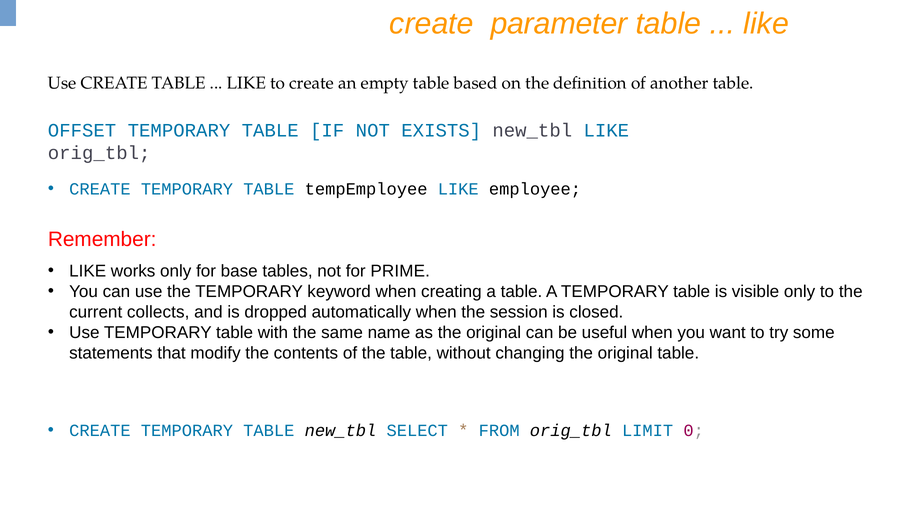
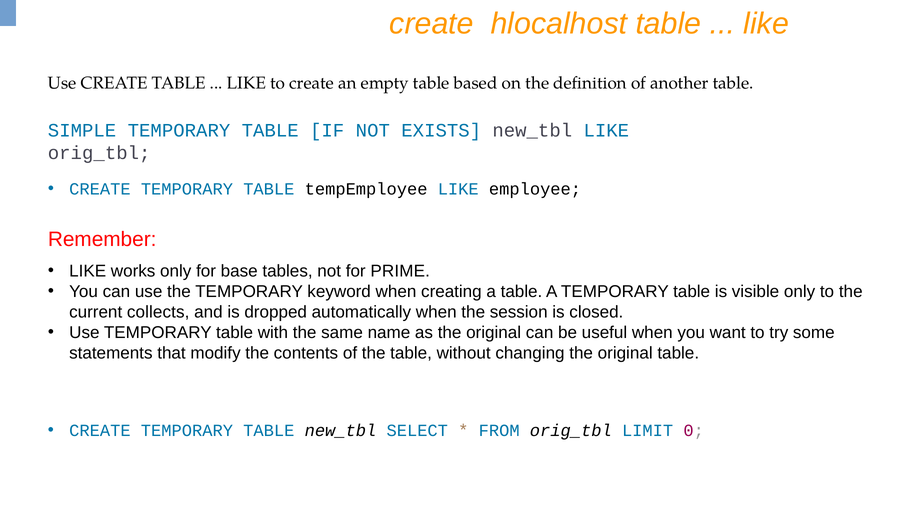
parameter: parameter -> hlocalhost (559, 24)
OFFSET: OFFSET -> SIMPLE (82, 130)
